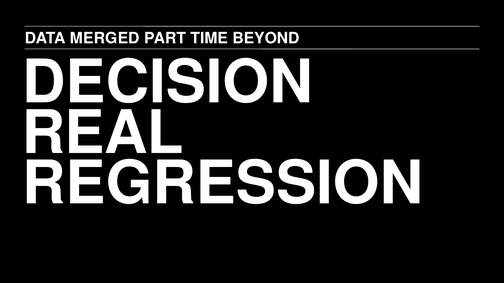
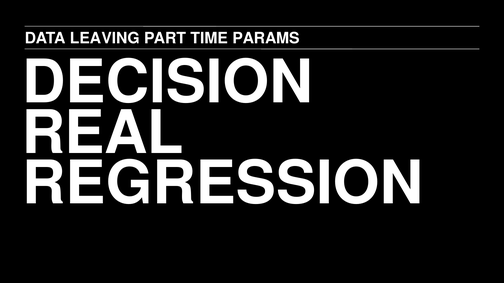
MERGED: MERGED -> LEAVING (105, 38)
BEYOND: BEYOND -> PARAMS (266, 38)
